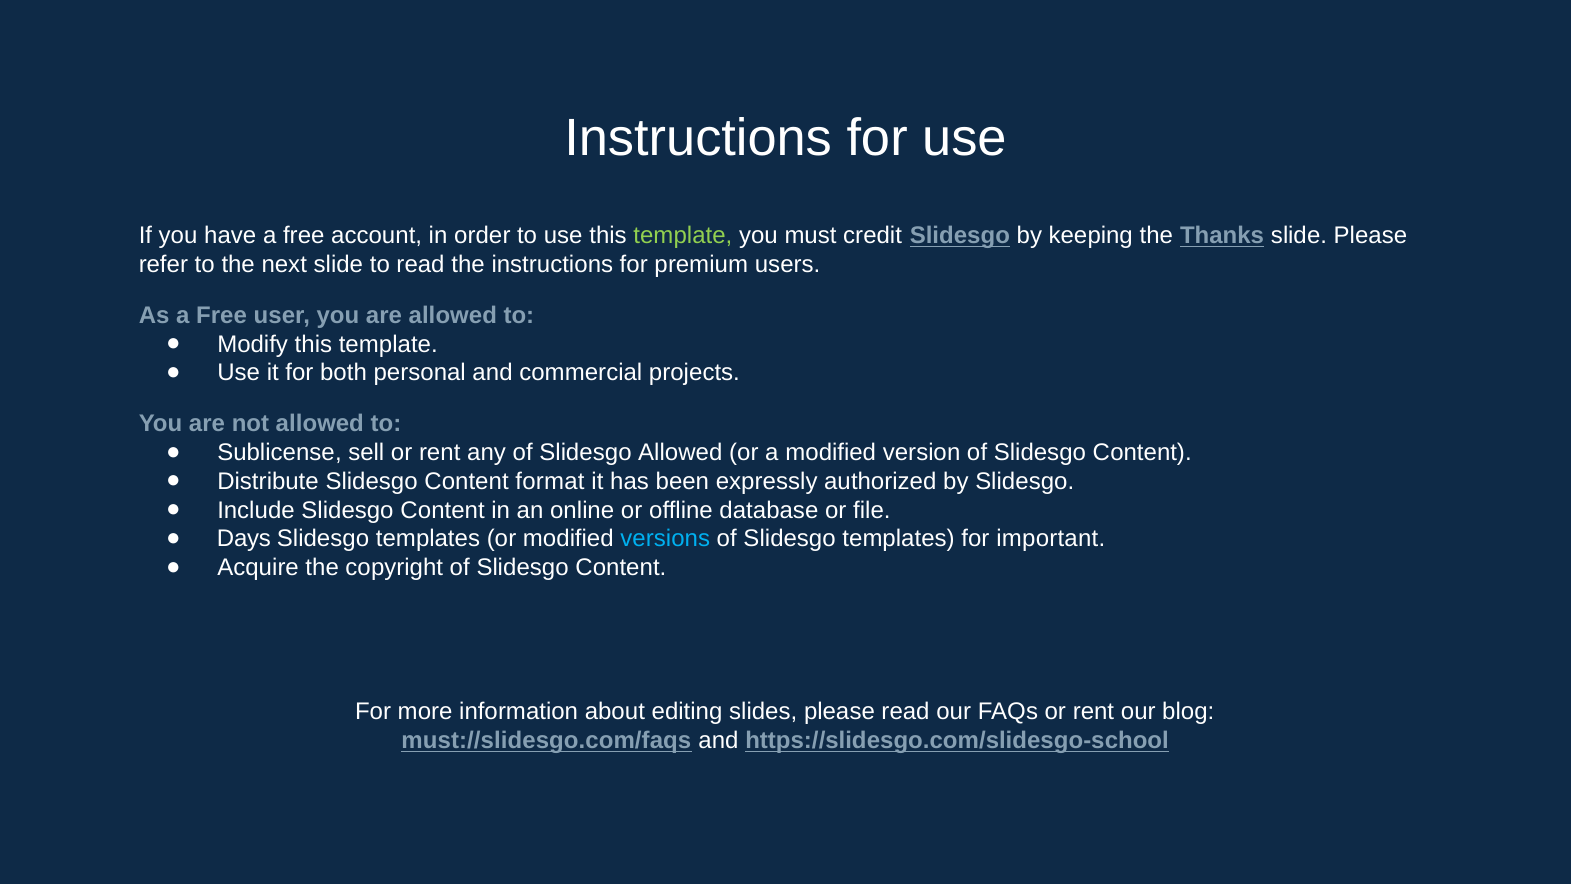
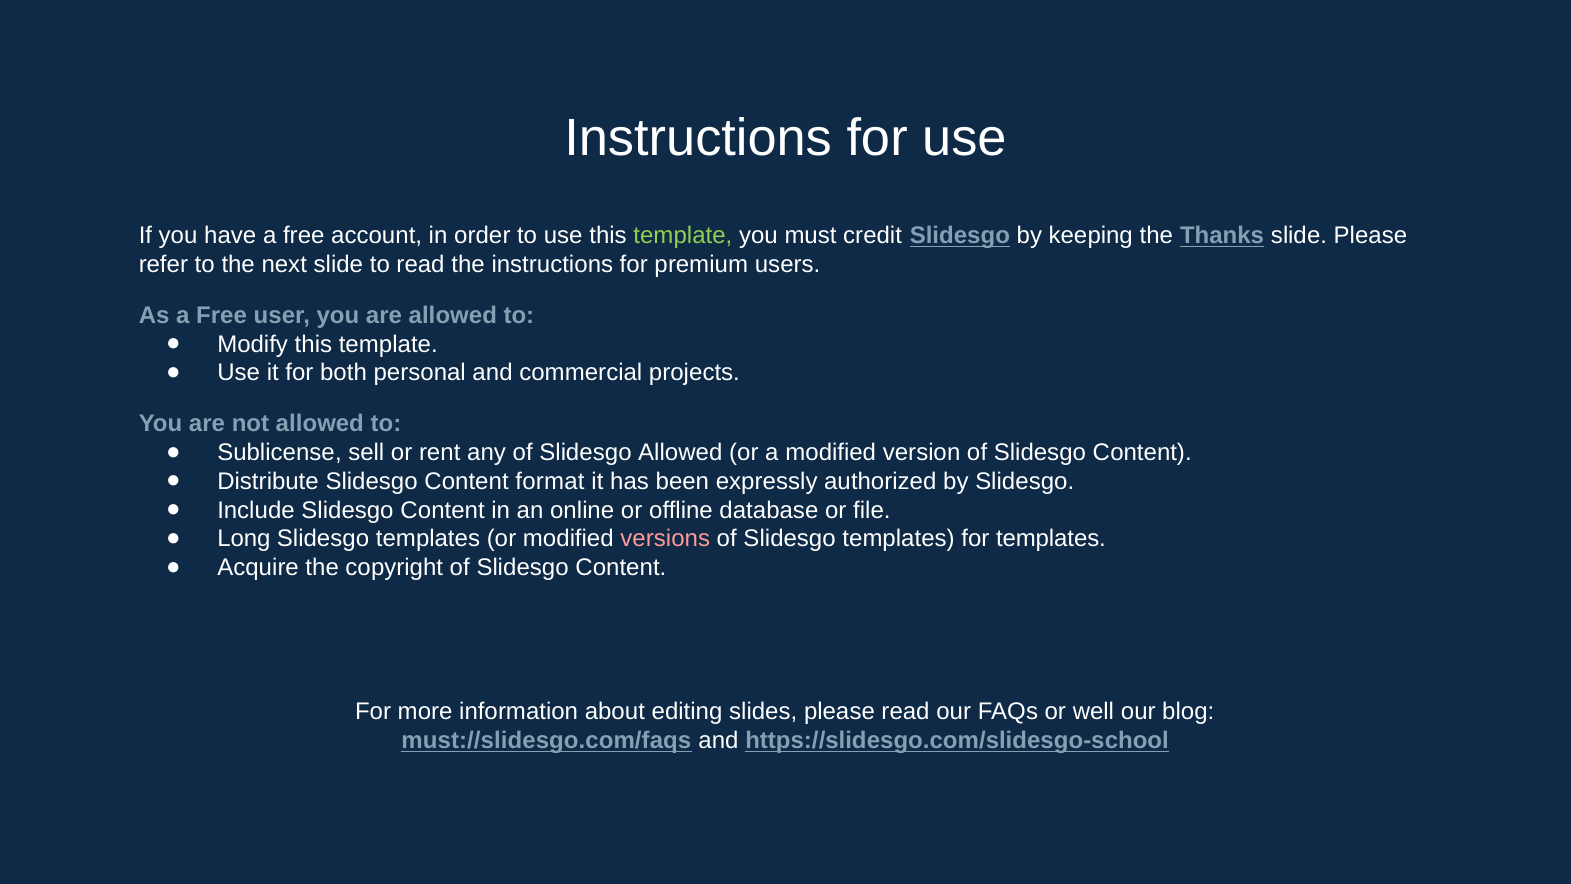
Days: Days -> Long (244, 539)
versions colour: light blue -> pink (665, 539)
for important: important -> templates (1051, 539)
FAQs or rent: rent -> well (1093, 712)
